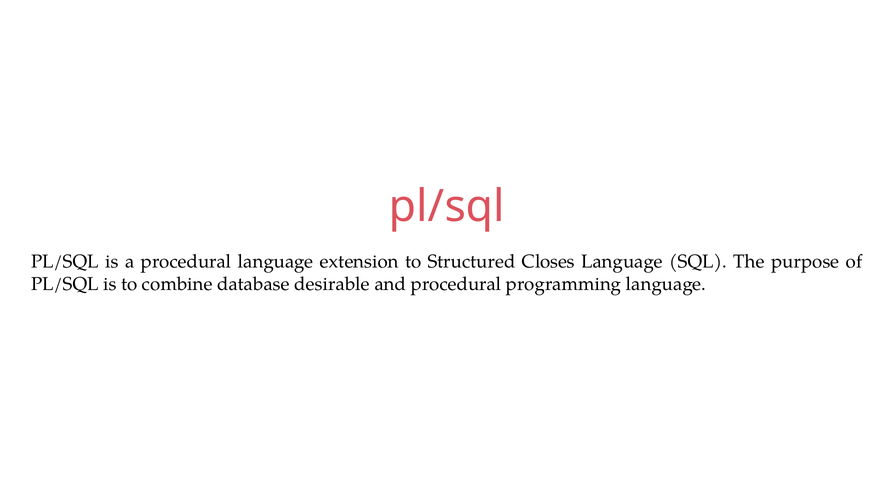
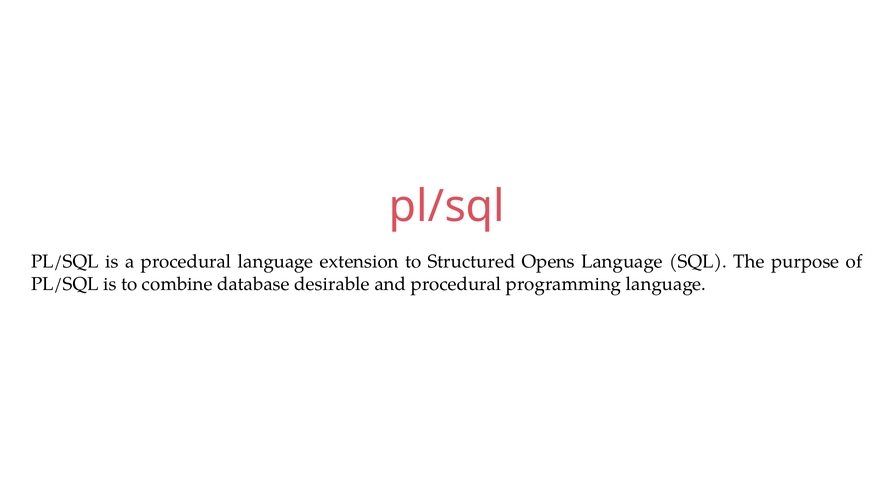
Closes: Closes -> Opens (548, 262)
